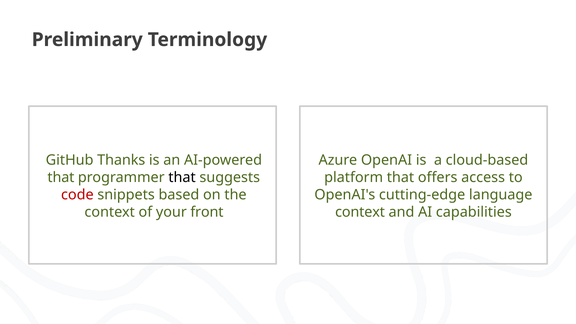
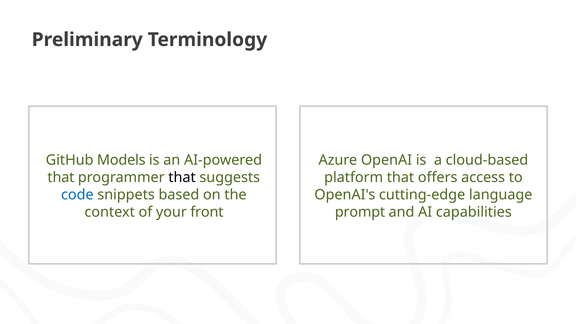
Thanks: Thanks -> Models (121, 160)
code colour: red -> blue (77, 195)
context: context -> prompt (360, 212)
